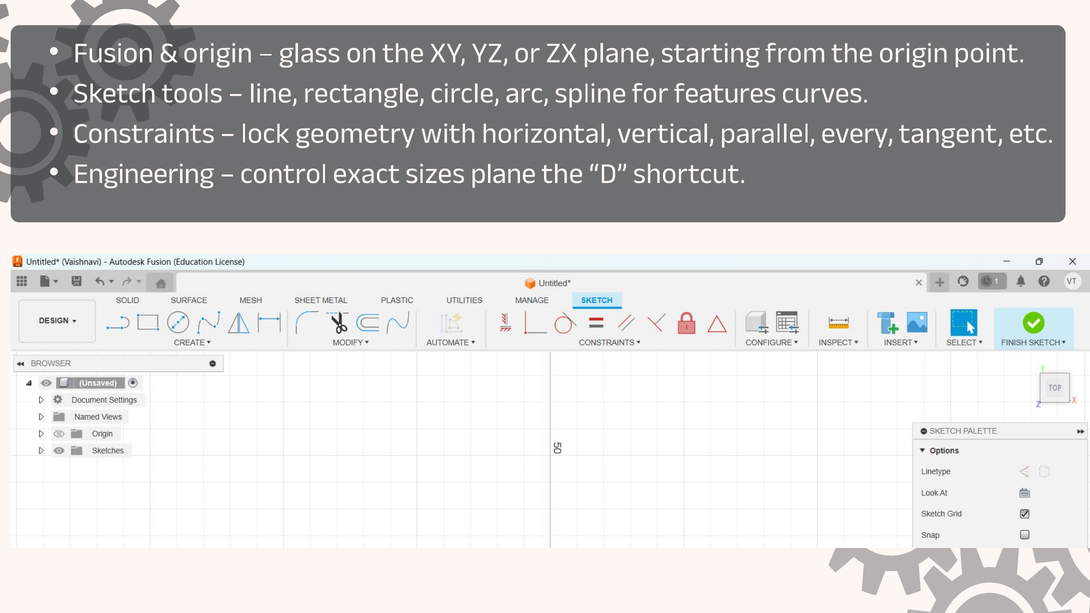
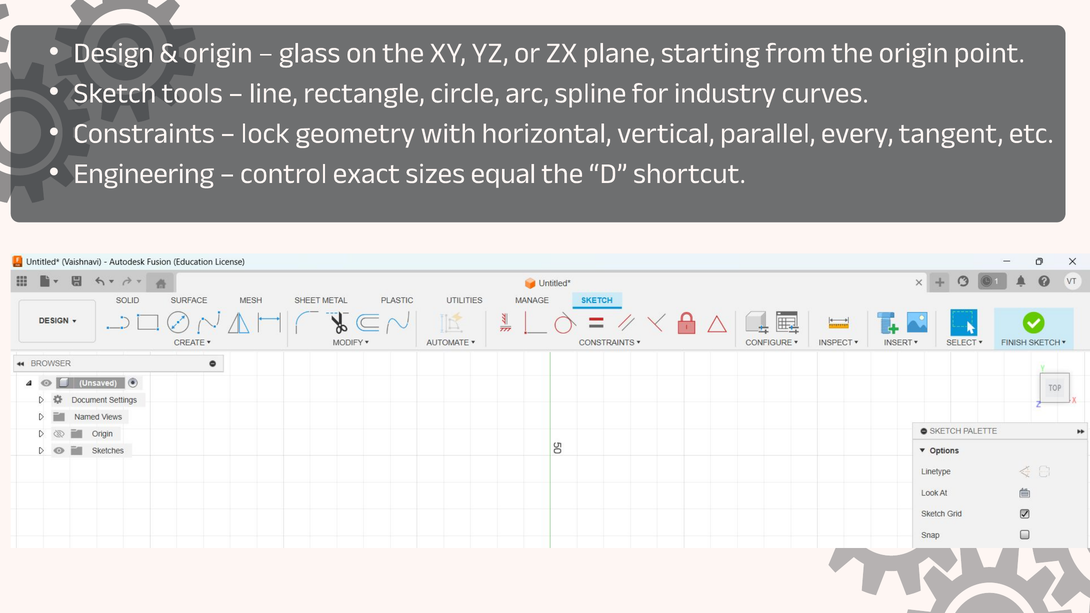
Fusion: Fusion -> Design (114, 53)
features: features -> industry (725, 93)
sizes plane: plane -> equal (503, 173)
